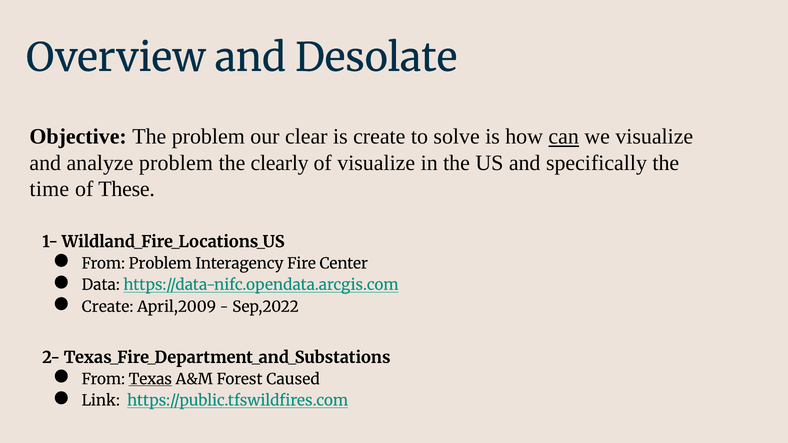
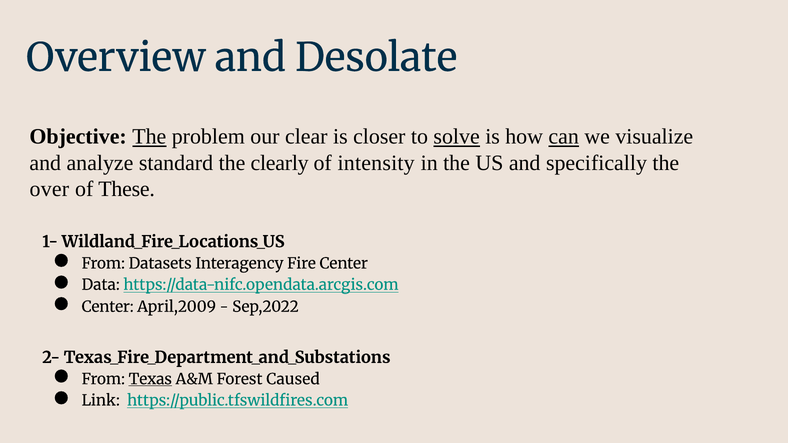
The underline: none -> present (149, 137)
is create: create -> closer (379, 137)
solve underline: none -> present (457, 137)
analyze problem: problem -> standard (176, 163)
of visualize: visualize -> intensity (376, 163)
time: time -> over (49, 189)
From Problem: Problem -> Datasets (160, 264)
Create: Create -> Center (108, 307)
